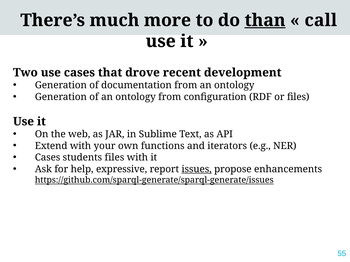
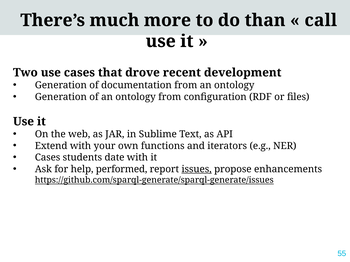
than underline: present -> none (265, 20)
students files: files -> date (115, 158)
expressive: expressive -> performed (122, 169)
